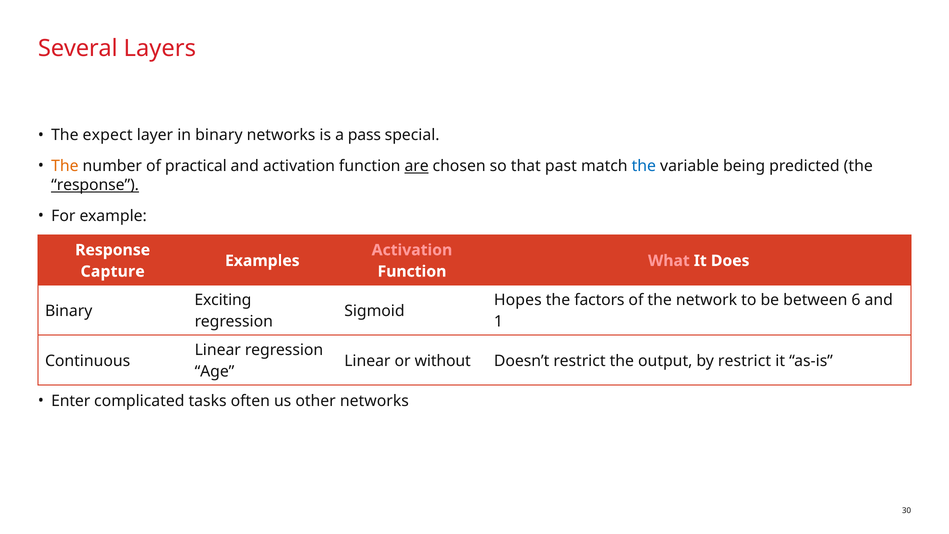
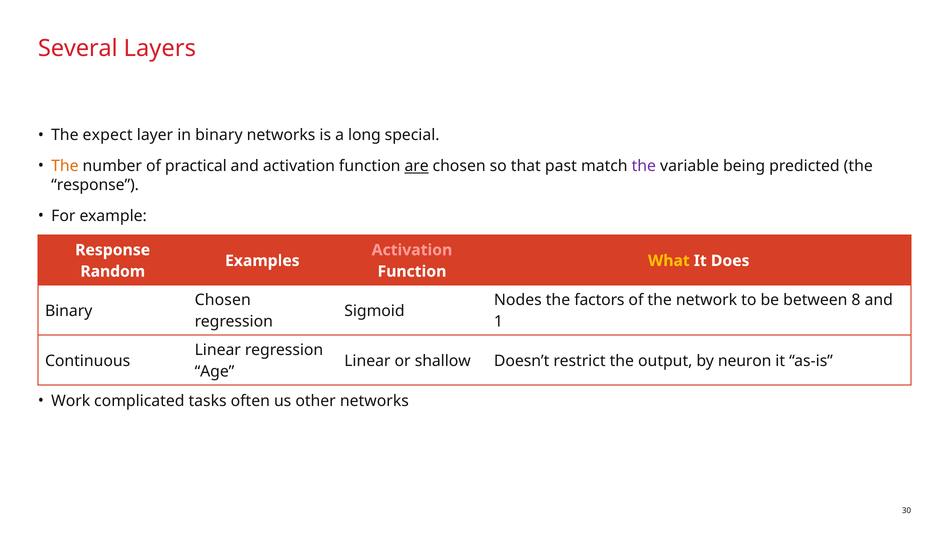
pass: pass -> long (364, 135)
the colour: blue -> purple (644, 166)
response underline: present -> none (95, 185)
What colour: pink -> yellow (669, 261)
Capture: Capture -> Random (113, 271)
Exciting: Exciting -> Chosen (223, 300)
Hopes: Hopes -> Nodes (518, 300)
6: 6 -> 8 (856, 300)
without: without -> shallow (443, 361)
by restrict: restrict -> neuron (745, 361)
Enter: Enter -> Work (71, 401)
